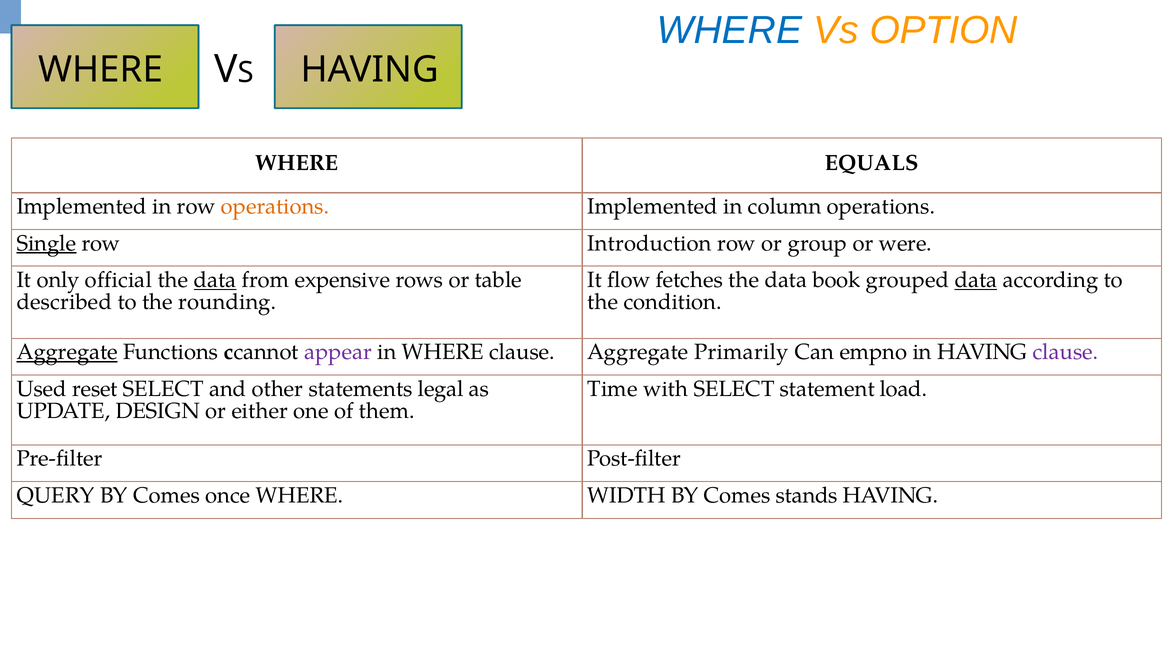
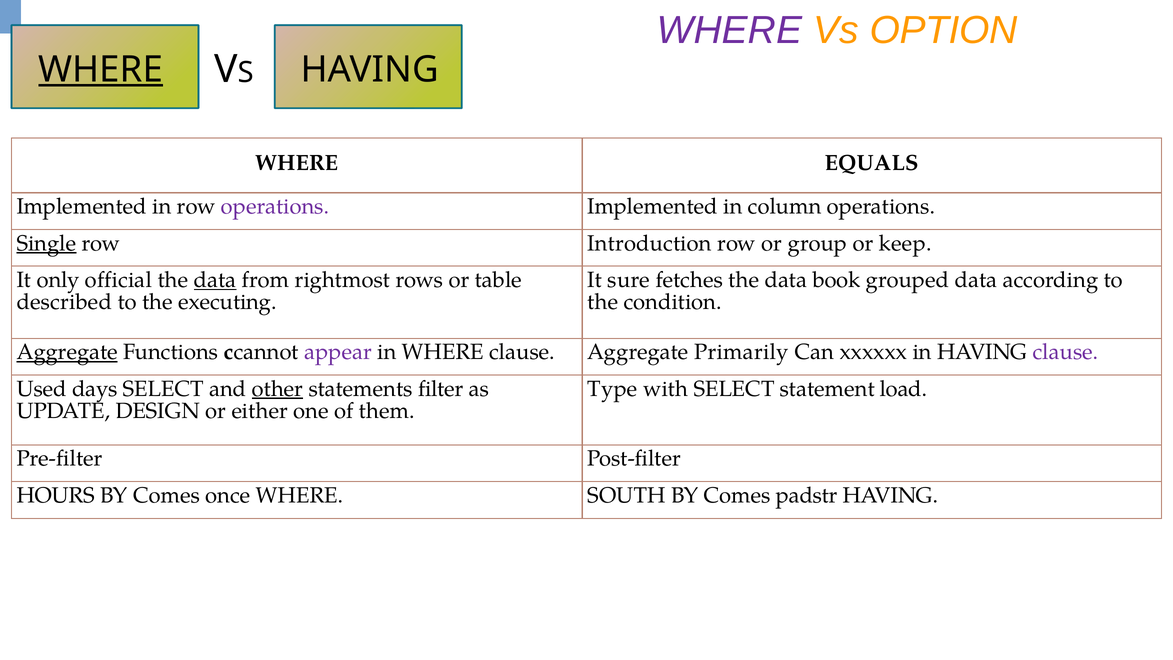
WHERE colour: blue -> purple (729, 31)
WHERE underline: none -> present (101, 70)
operations colour: orange -> purple (275, 207)
were: were -> keep (905, 243)
expensive: expensive -> rightmost (342, 280)
flow: flow -> sure (629, 280)
data underline: present -> none (976, 280)
rounding: rounding -> executing (227, 302)
empno: empno -> xxxxxx (873, 352)
reset: reset -> days (95, 389)
other underline: none -> present (277, 389)
legal: legal -> filter (441, 389)
Time: Time -> Type (612, 389)
QUERY: QUERY -> HOURS (56, 495)
WIDTH: WIDTH -> SOUTH (626, 495)
stands: stands -> padstr (807, 495)
